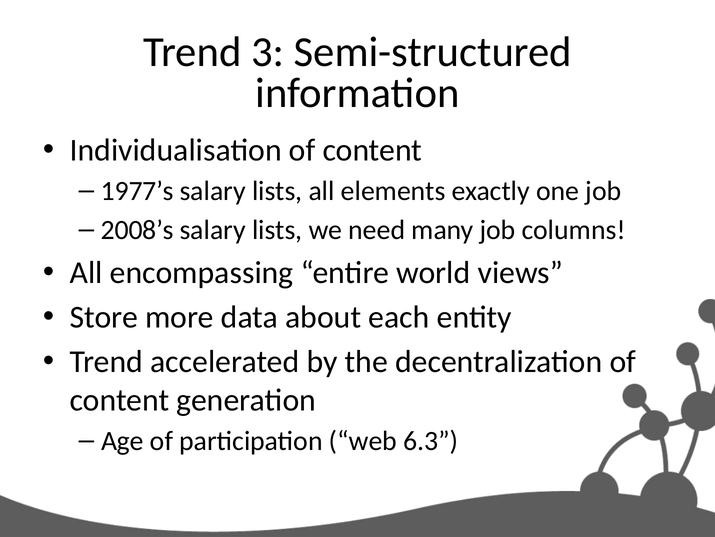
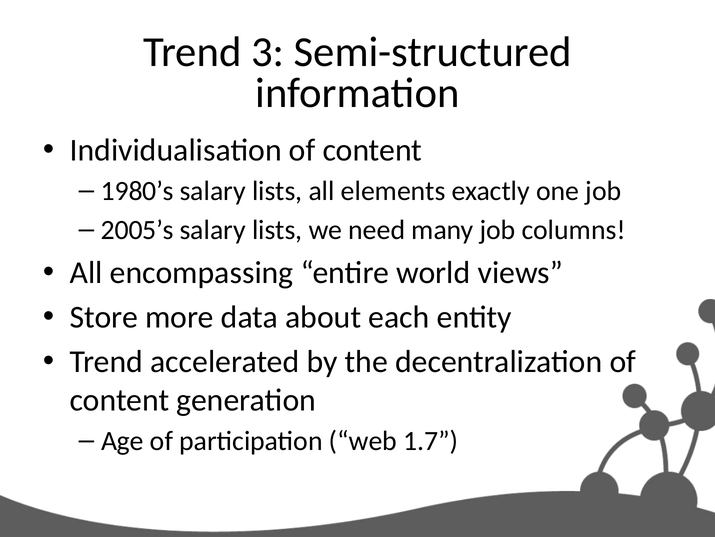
1977’s: 1977’s -> 1980’s (137, 191)
2008’s: 2008’s -> 2005’s (137, 230)
6.3: 6.3 -> 1.7 (431, 441)
